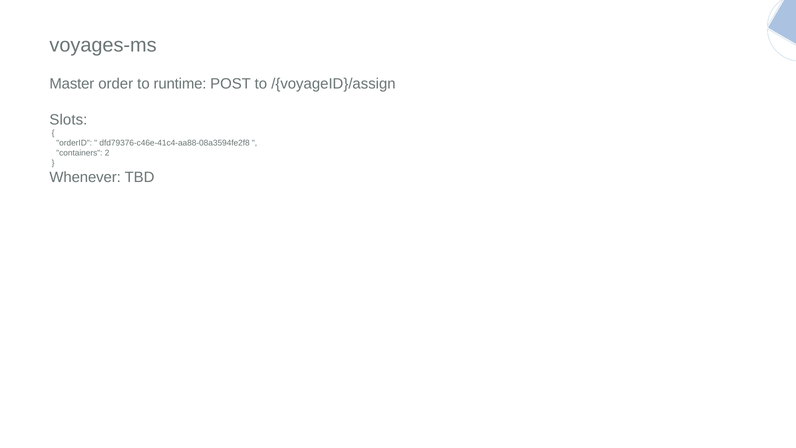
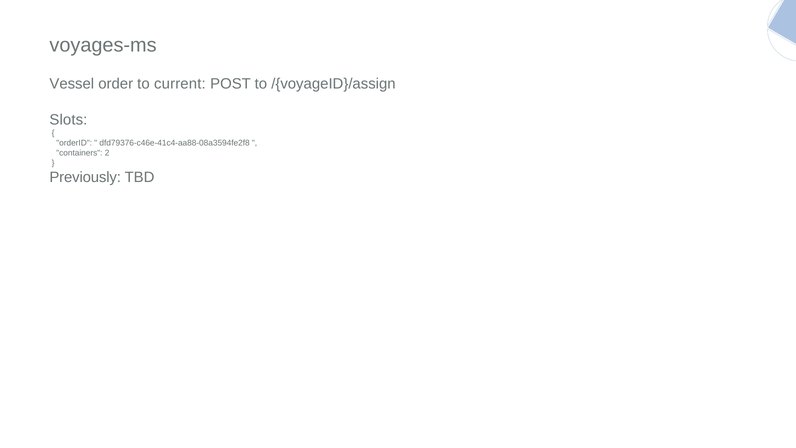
Master: Master -> Vessel (72, 84)
runtime: runtime -> current (180, 84)
Whenever: Whenever -> Previously (85, 177)
